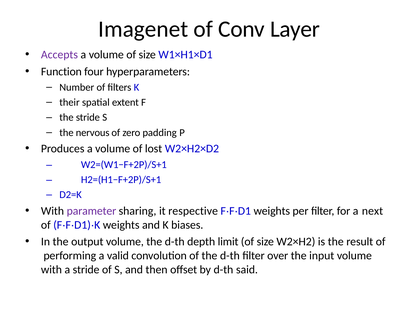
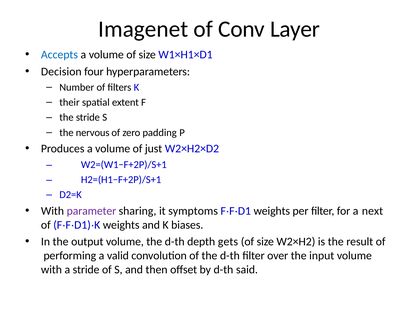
Accepts colour: purple -> blue (59, 55)
Function: Function -> Decision (61, 71)
lost: lost -> just (154, 149)
respective: respective -> symptoms (193, 211)
limit: limit -> gets (228, 242)
